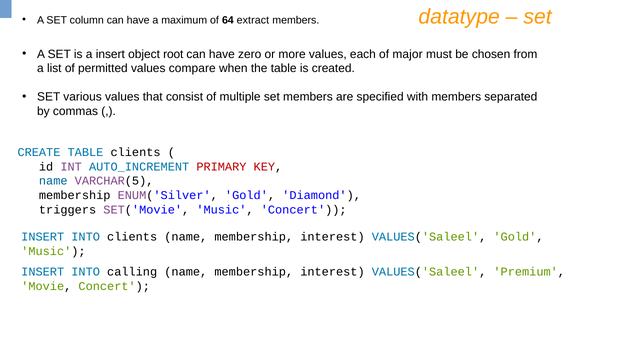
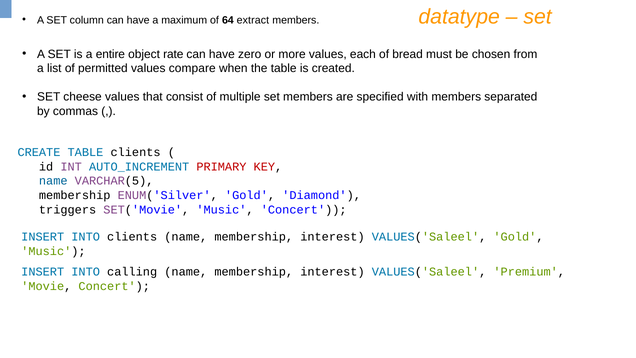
a insert: insert -> entire (110, 54)
root: root -> rate (173, 54)
major: major -> bread (408, 54)
various: various -> cheese (83, 97)
